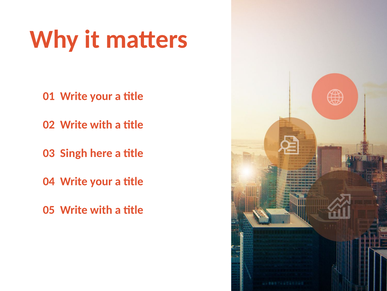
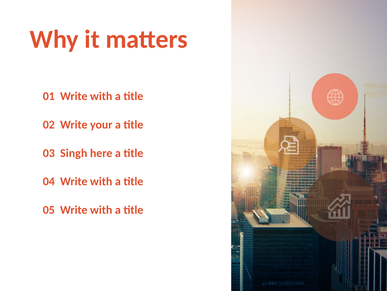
01 Write your: your -> with (101, 96)
02 Write with: with -> your (101, 124)
04 Write your: your -> with (101, 181)
